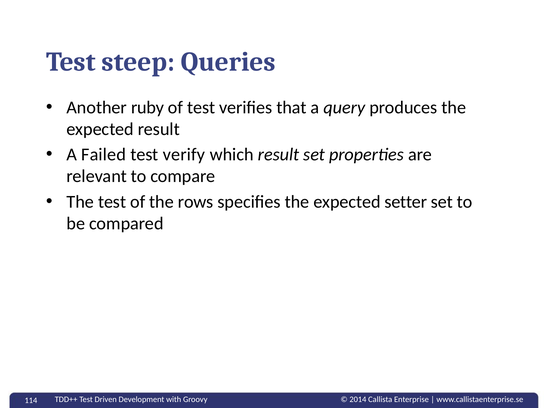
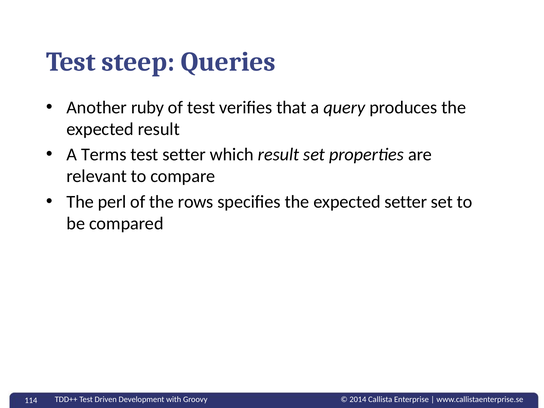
Failed: Failed -> Terms (104, 155)
test verify: verify -> setter (184, 155)
The test: test -> perl (112, 202)
